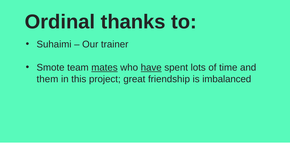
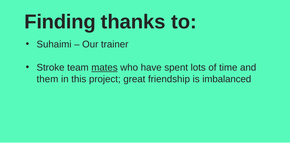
Ordinal: Ordinal -> Finding (60, 22)
Smote: Smote -> Stroke (51, 68)
have underline: present -> none (151, 68)
